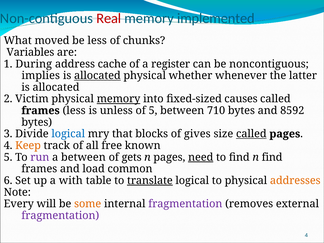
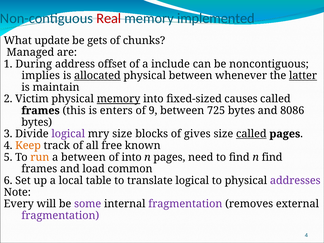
moved: moved -> update (52, 41)
be less: less -> gets (97, 41)
Variables: Variables -> Managed (30, 52)
cache: cache -> offset (112, 64)
register: register -> include (171, 64)
physical whether: whether -> between (191, 76)
latter underline: none -> present (303, 76)
allocated: allocated -> maintain (56, 87)
frames less: less -> this (74, 111)
unless: unless -> enters (116, 111)
of 5: 5 -> 9 (153, 111)
710: 710 -> 725 (216, 111)
8592: 8592 -> 8086 (292, 111)
logical colour: blue -> purple (68, 134)
mry that: that -> size (122, 134)
run colour: purple -> orange (40, 157)
of gets: gets -> into (132, 157)
need underline: present -> none (201, 157)
with: with -> local (71, 181)
translate underline: present -> none (150, 181)
addresses colour: orange -> purple (295, 181)
some colour: orange -> purple (88, 204)
